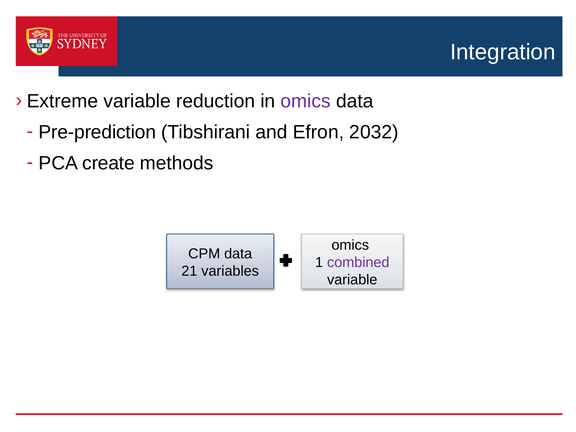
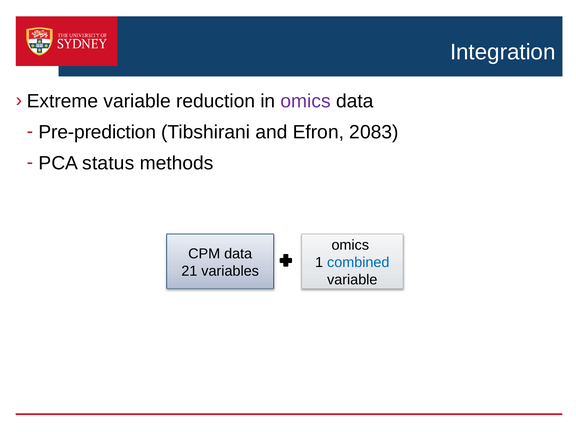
2032: 2032 -> 2083 (374, 132)
create: create -> status (108, 163)
combined colour: purple -> blue (358, 262)
